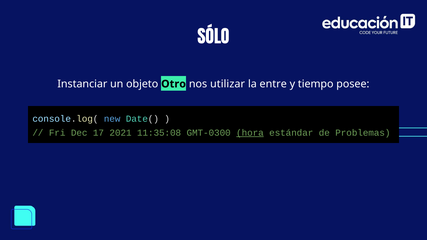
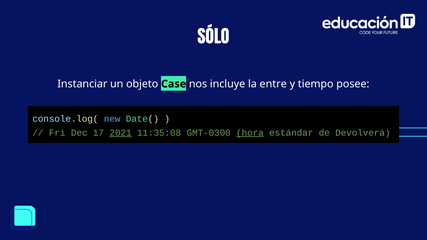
Otro: Otro -> Case (174, 84)
utilizar: utilizar -> incluye (228, 84)
2021 underline: none -> present (121, 133)
Problemas: Problemas -> Devolverá (363, 133)
